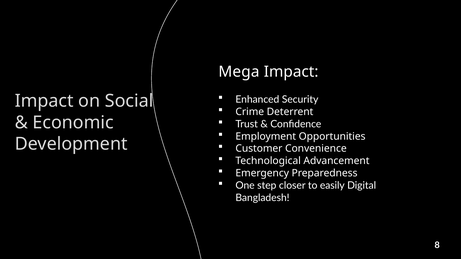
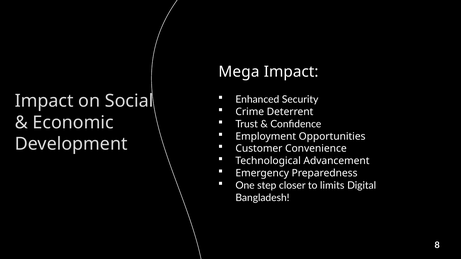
easily: easily -> limits (332, 186)
